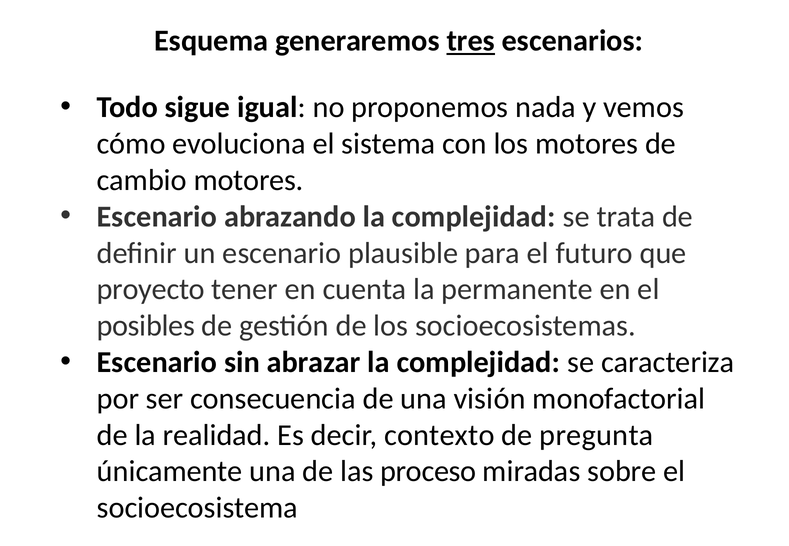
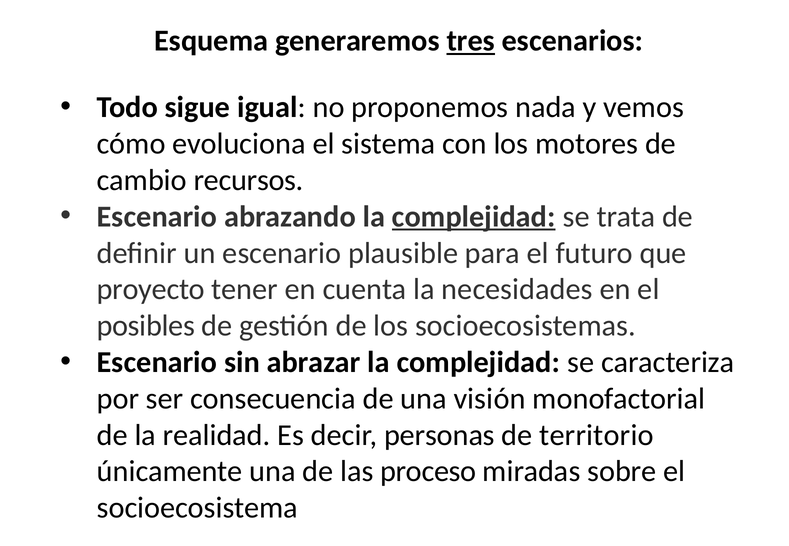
cambio motores: motores -> recursos (249, 180)
complejidad underline: none -> present (474, 217)
permanente: permanente -> necesidades (517, 290)
contexto: contexto -> personas (439, 435)
pregunta: pregunta -> territorio (597, 435)
